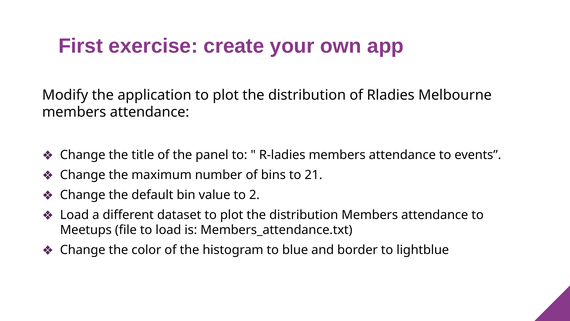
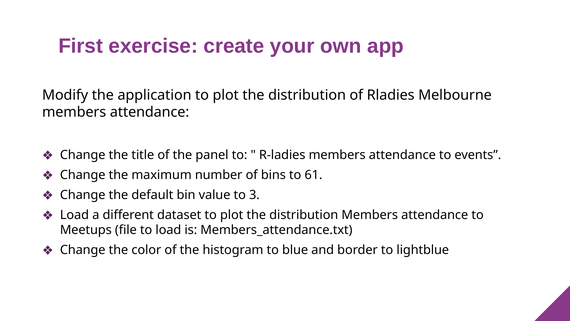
21: 21 -> 61 (313, 175)
2: 2 -> 3 (254, 195)
